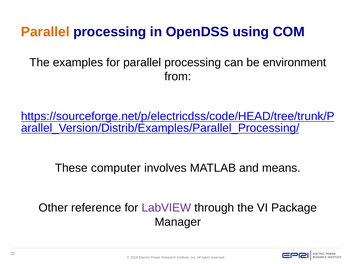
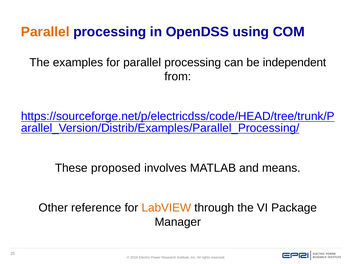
environment: environment -> independent (294, 62)
computer: computer -> proposed (116, 168)
LabVIEW colour: purple -> orange (166, 208)
